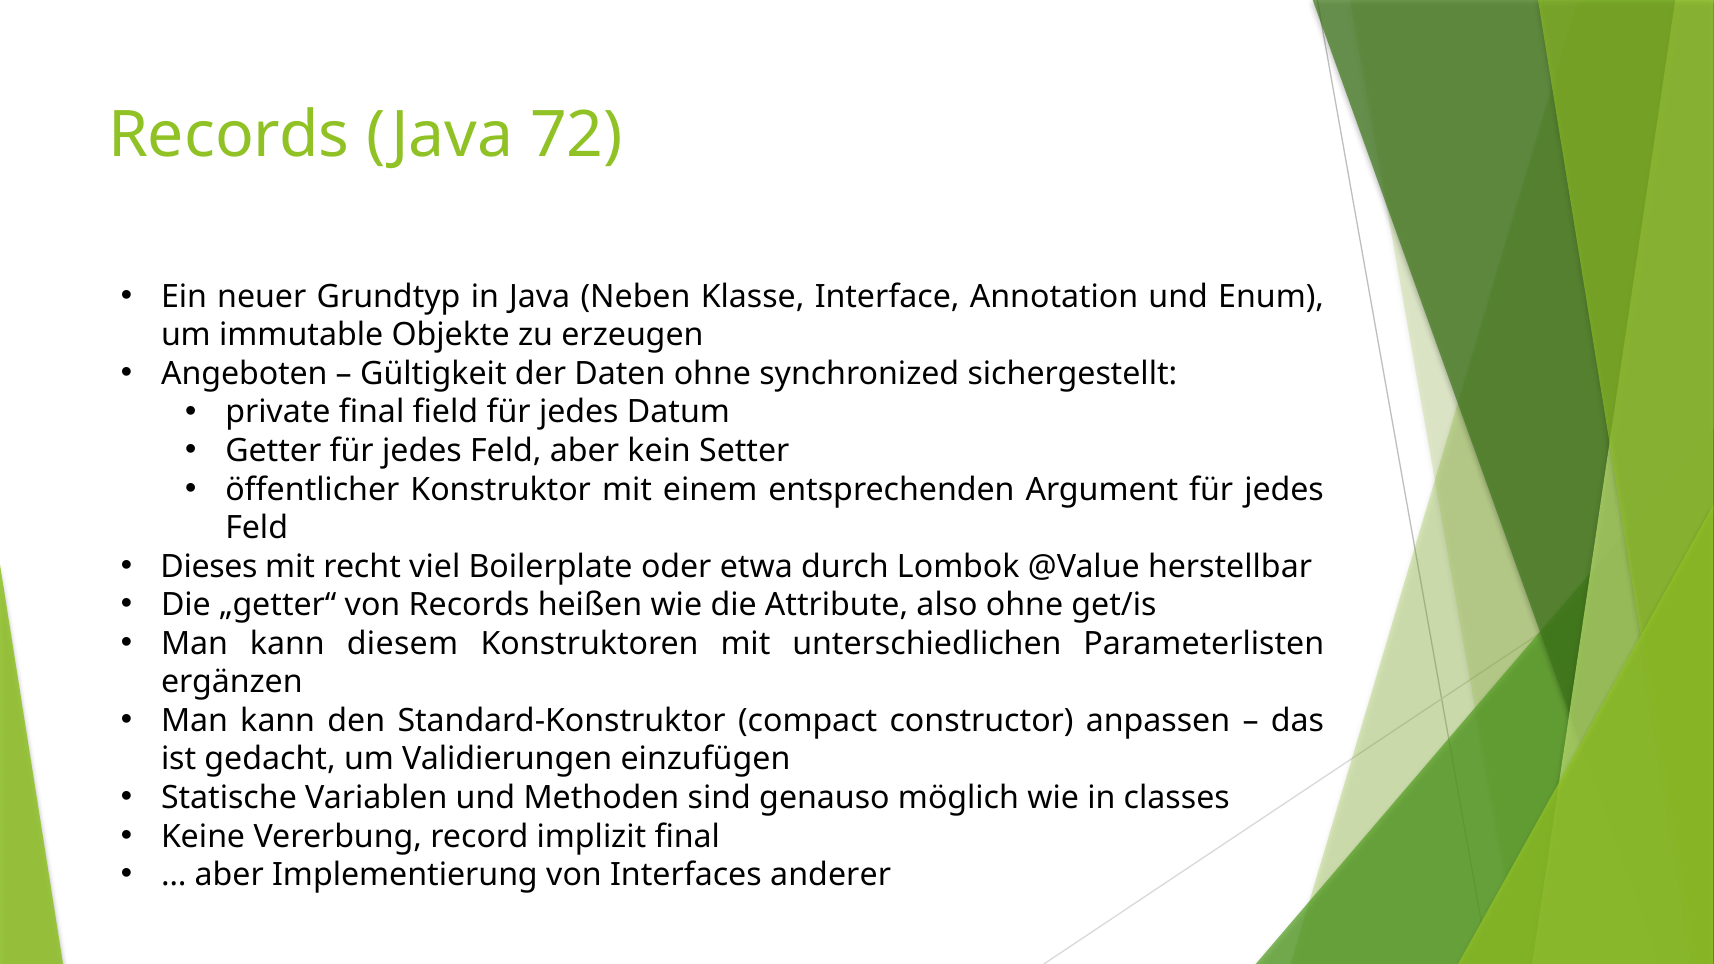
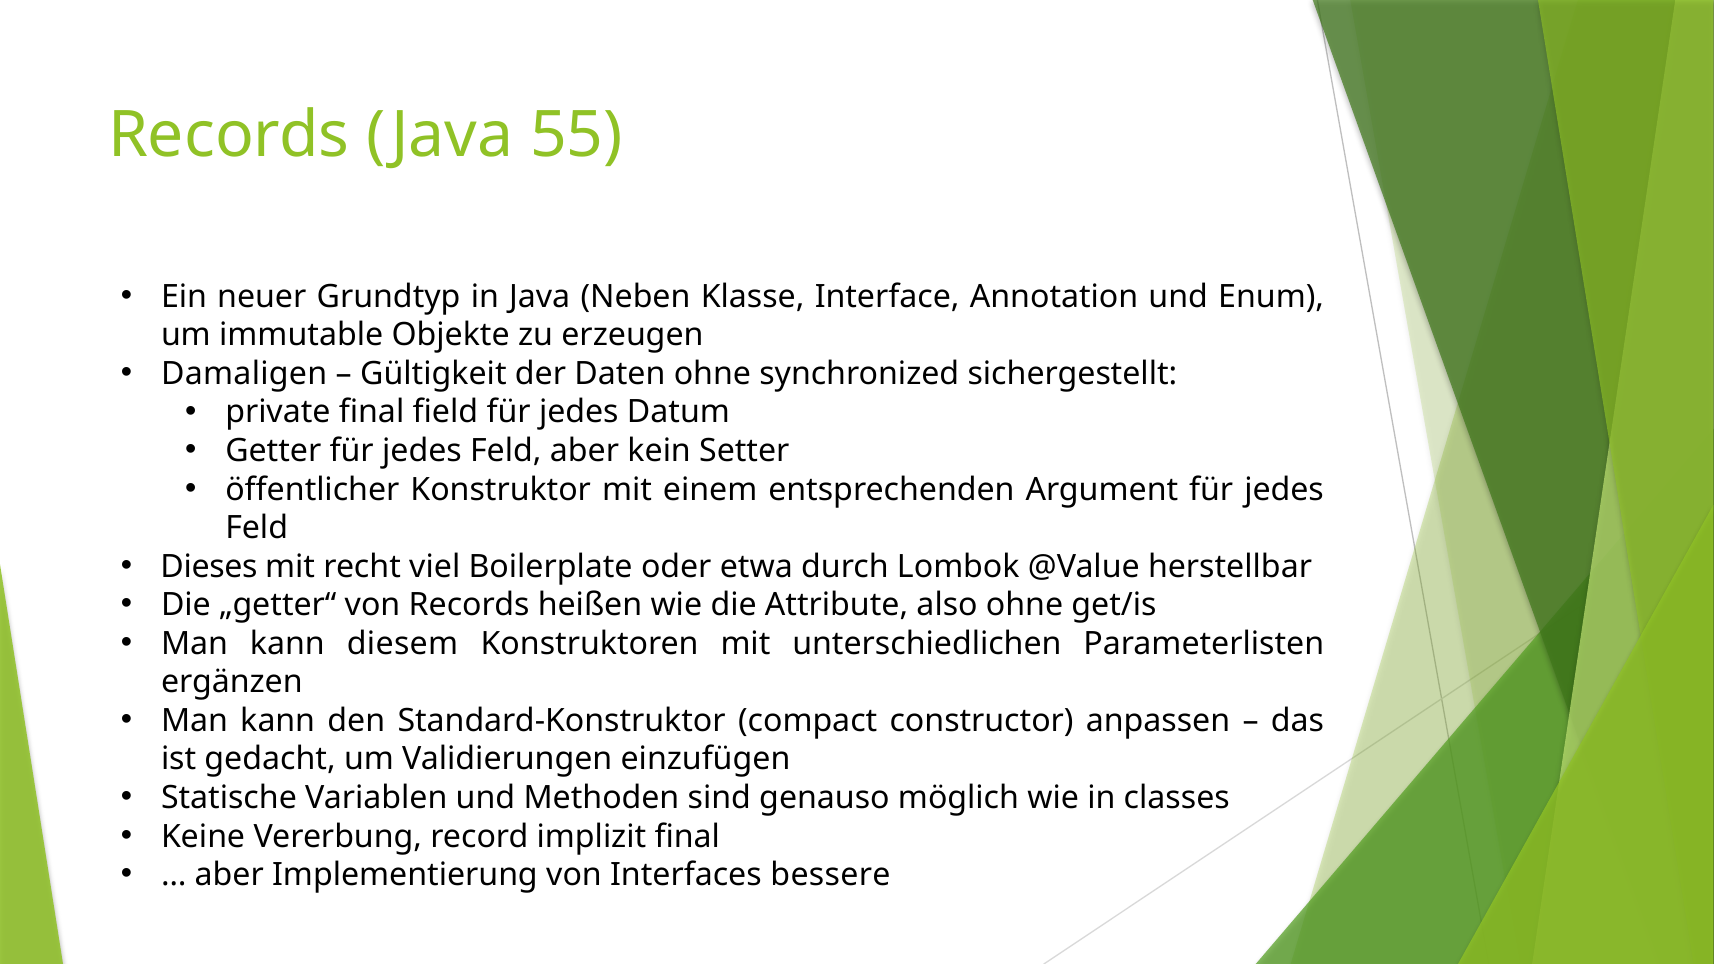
72: 72 -> 55 (576, 135)
Angeboten: Angeboten -> Damaligen (244, 374)
anderer: anderer -> bessere (830, 875)
